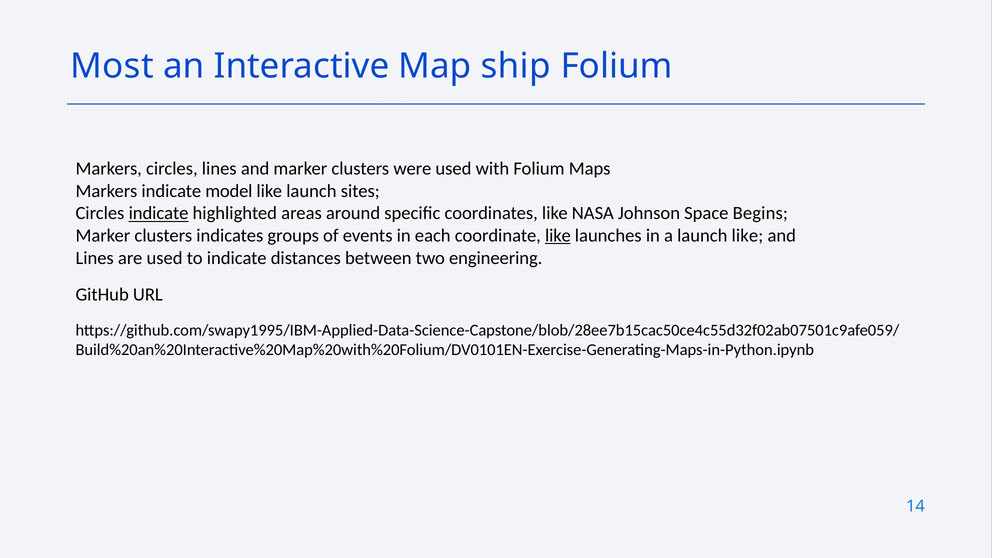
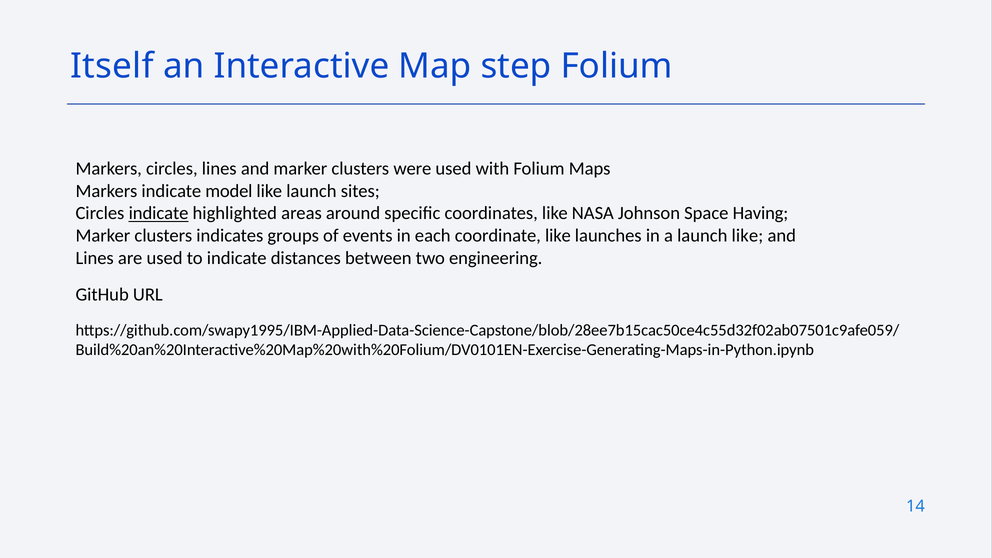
Most: Most -> Itself (112, 66)
ship: ship -> step (516, 66)
Begins: Begins -> Having (760, 213)
like underline: present -> none (558, 236)
